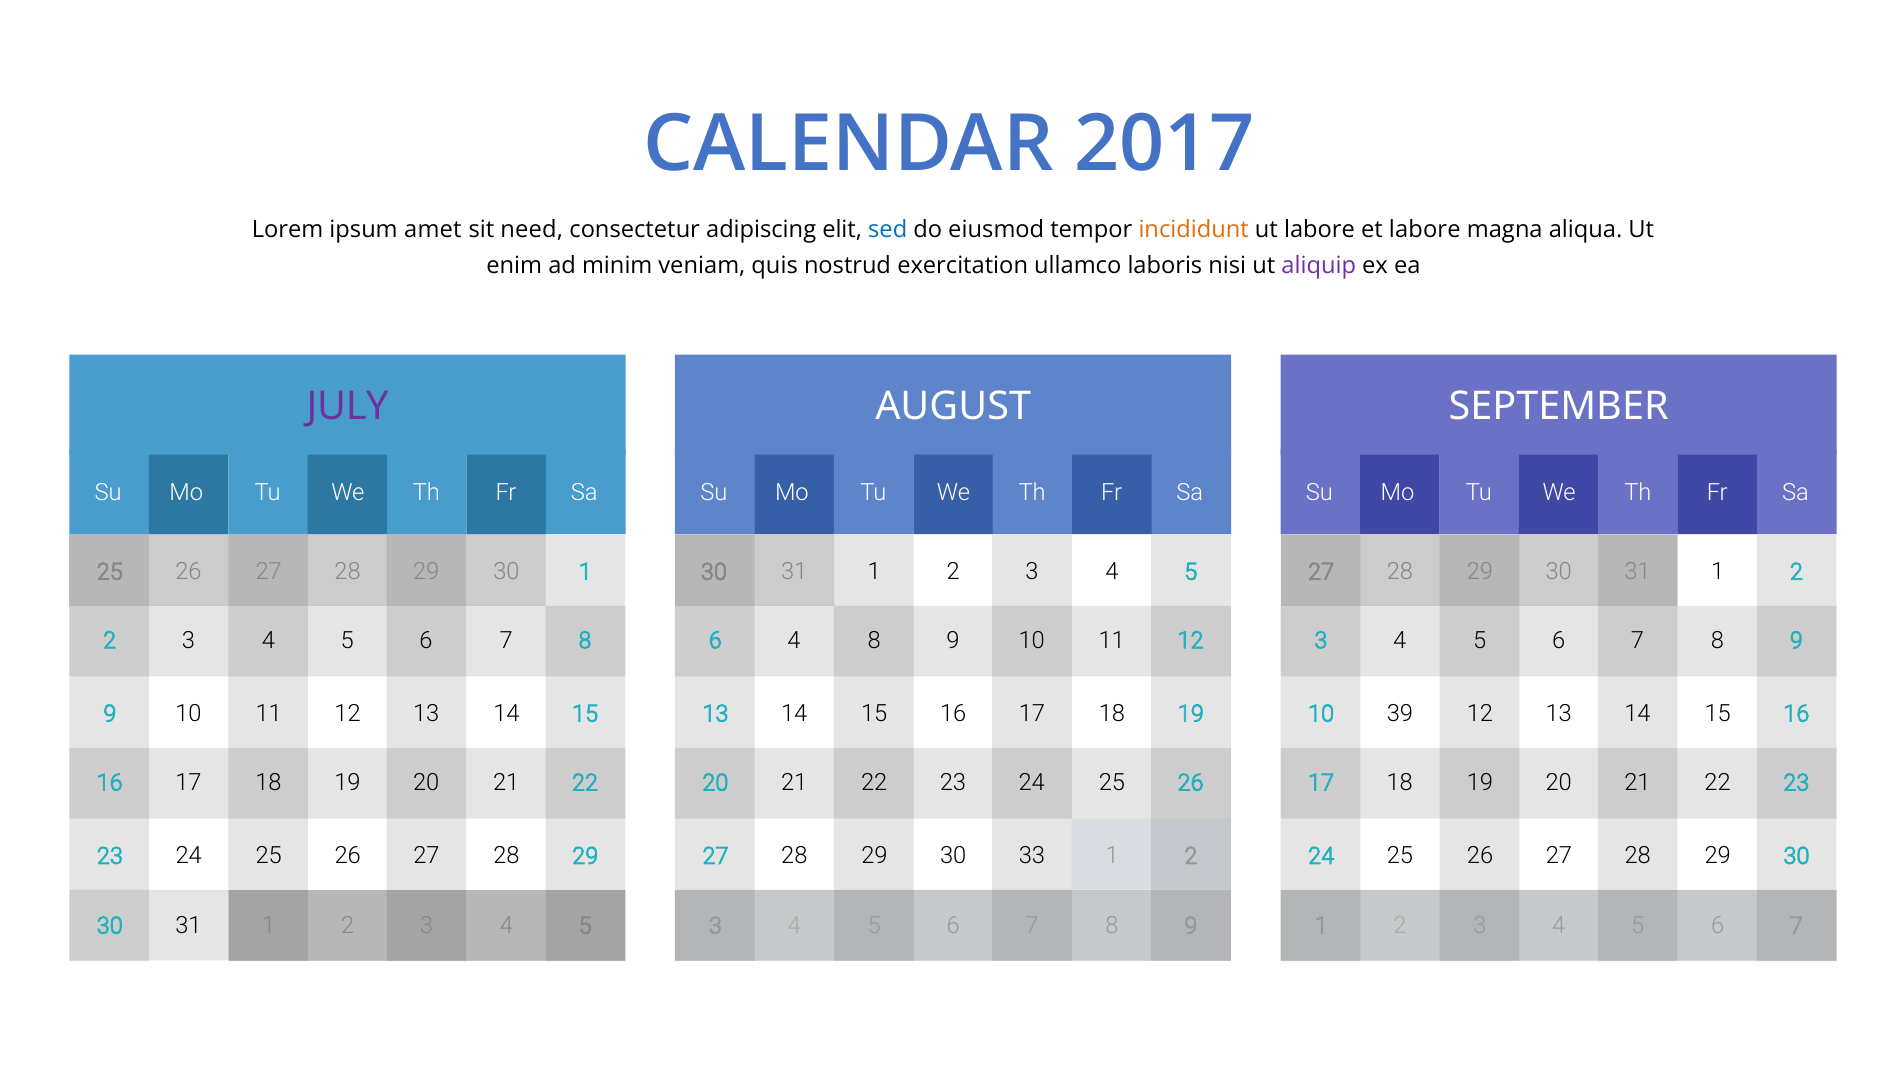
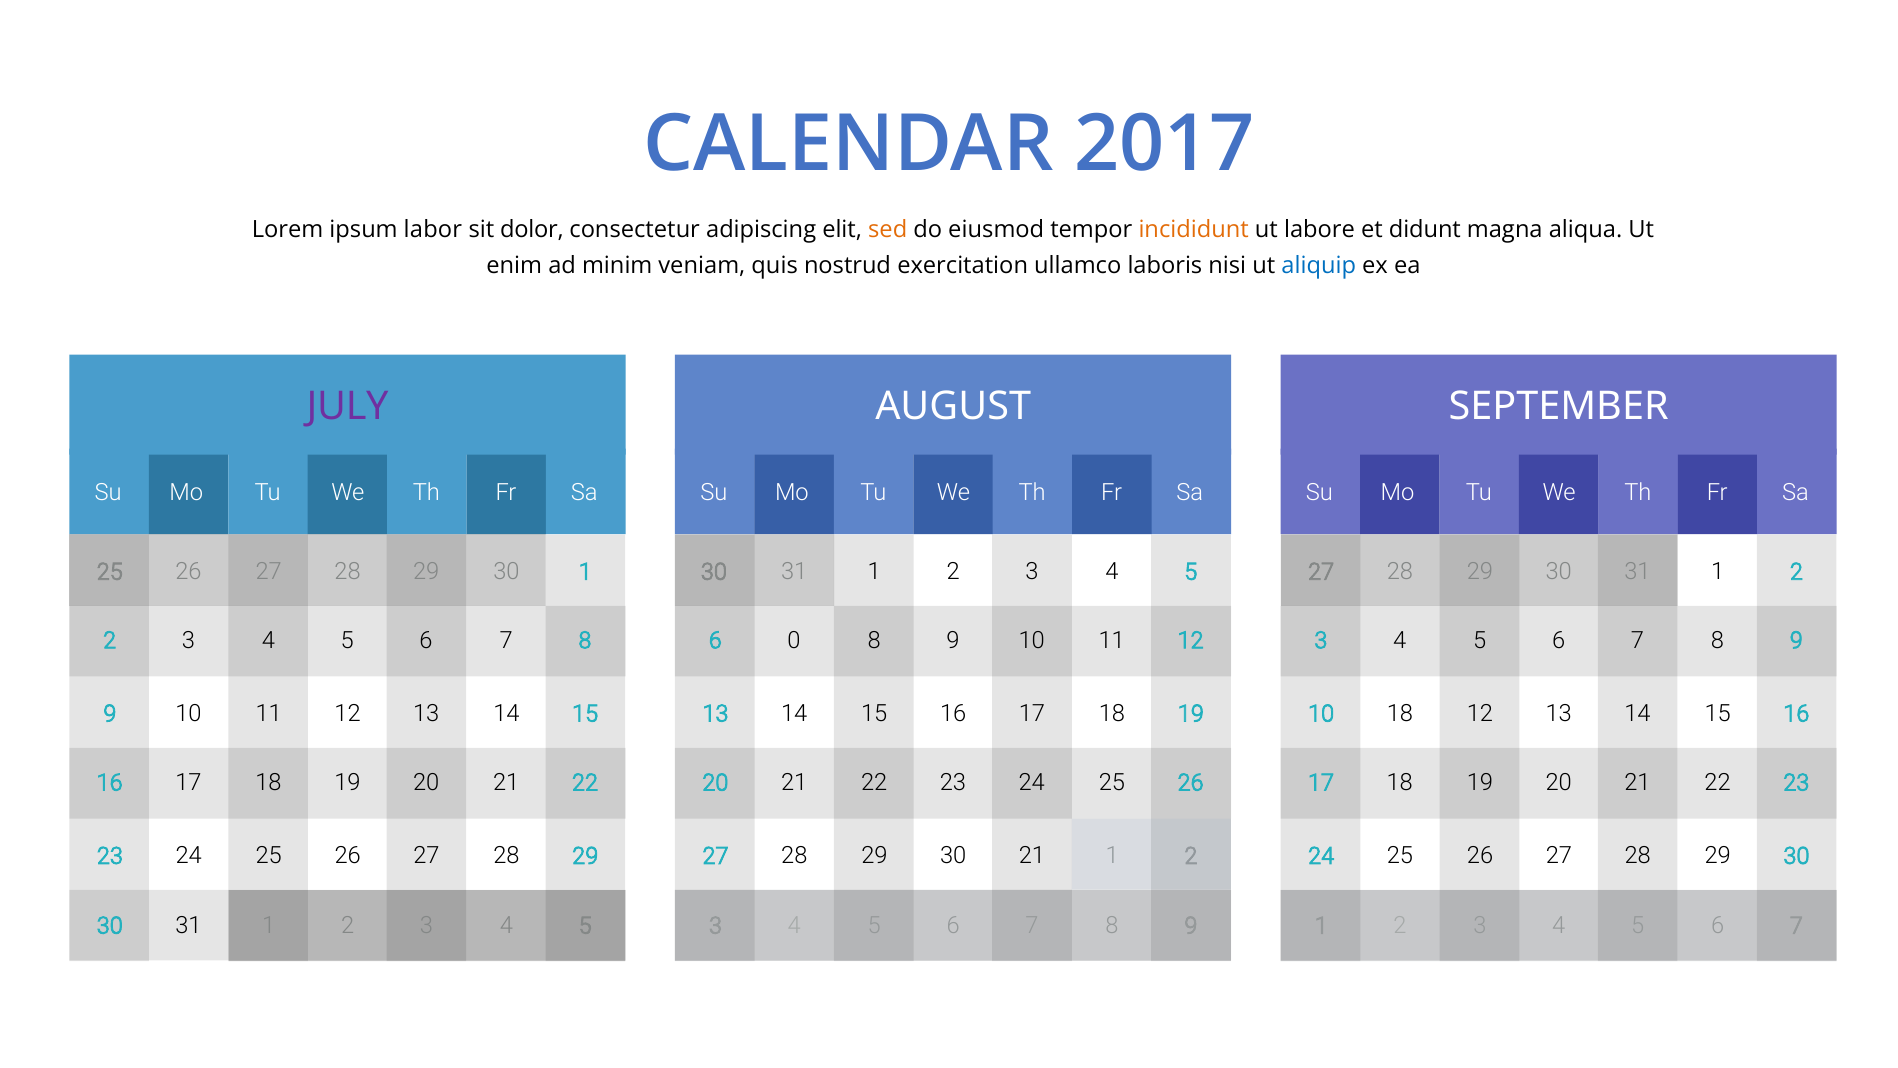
amet: amet -> labor (433, 230)
need: need -> dolor (532, 230)
sed colour: blue -> orange (888, 230)
et labore: labore -> didunt (1425, 230)
aliquip colour: purple -> blue (1319, 265)
4: 4 -> 0 (794, 640)
10 39: 39 -> 18 (1400, 714)
30 33: 33 -> 21 (1032, 856)
